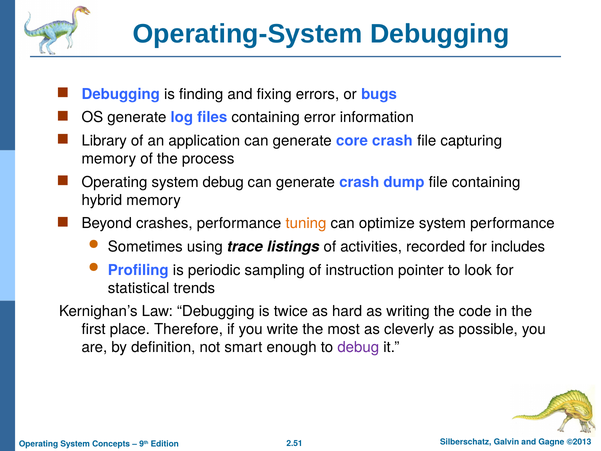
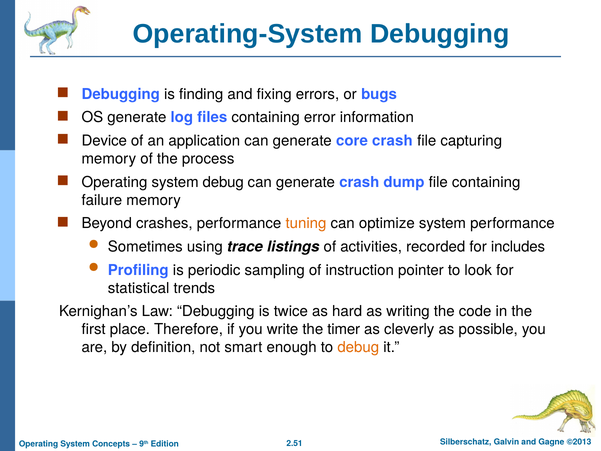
Library: Library -> Device (104, 141)
hybrid: hybrid -> failure (102, 200)
most: most -> timer (344, 329)
debug colour: purple -> orange (358, 347)
